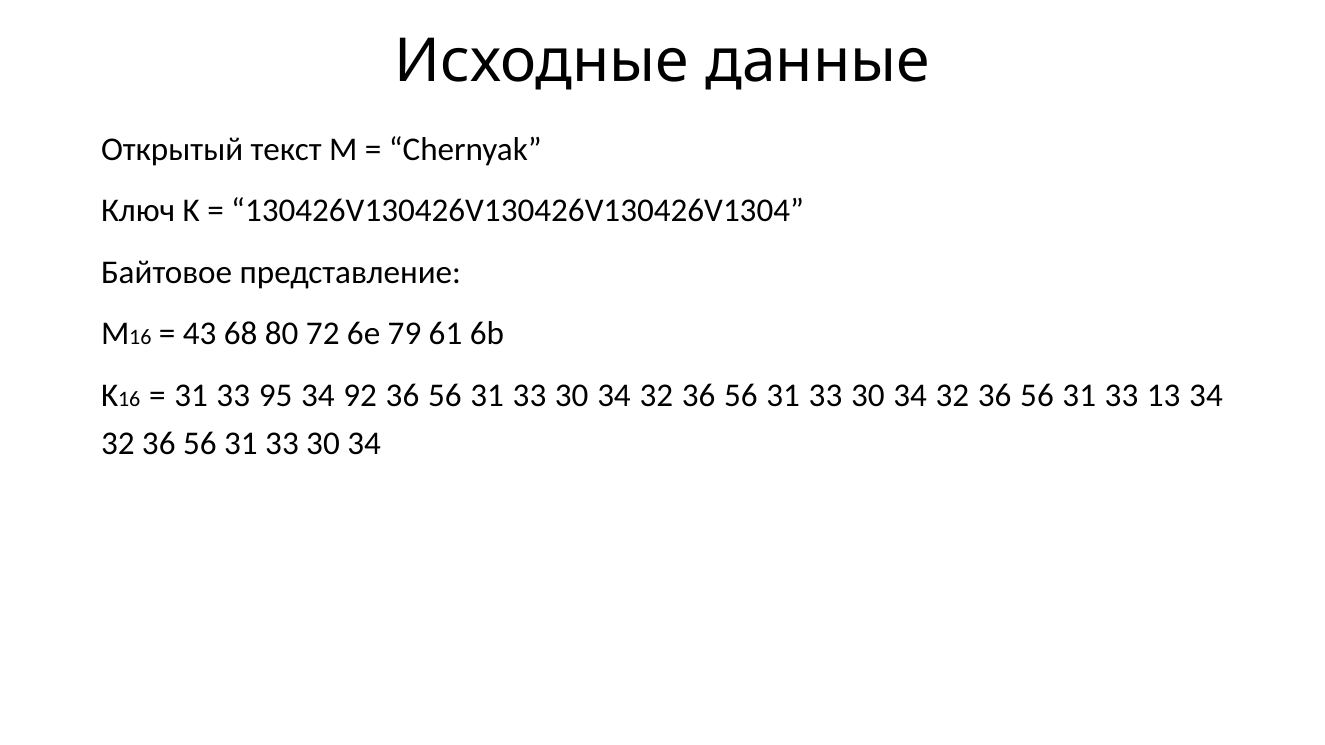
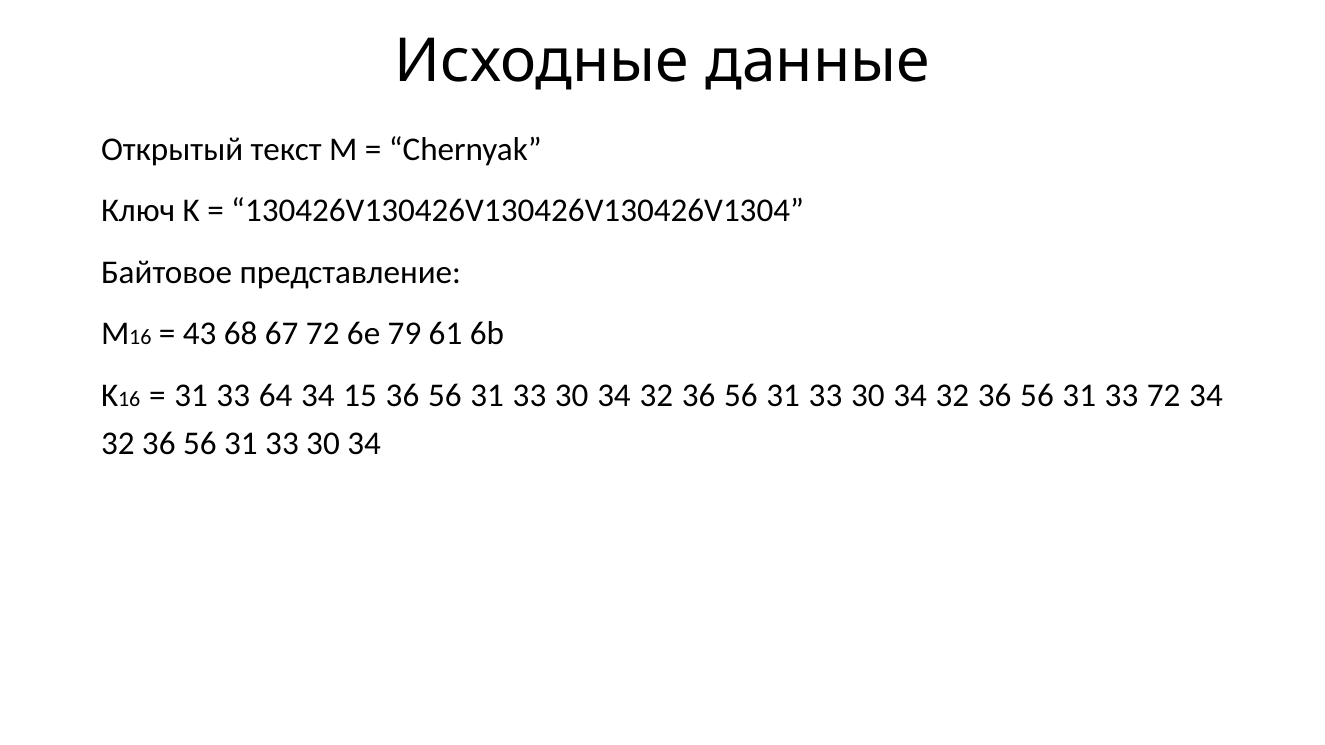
80: 80 -> 67 (282, 334)
95: 95 -> 64 (276, 396)
92: 92 -> 15 (360, 396)
33 13: 13 -> 72 (1164, 396)
